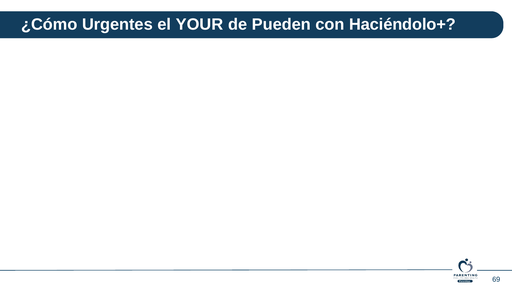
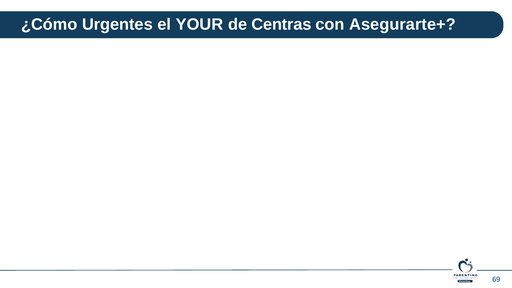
Pueden: Pueden -> Centras (282, 25)
Haciéndolo+: Haciéndolo+ -> Asegurarte+ (402, 25)
